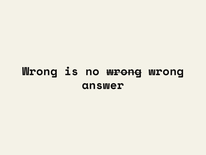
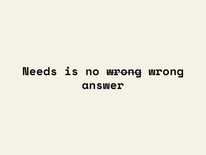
Wrong: Wrong -> Needs (40, 71)
